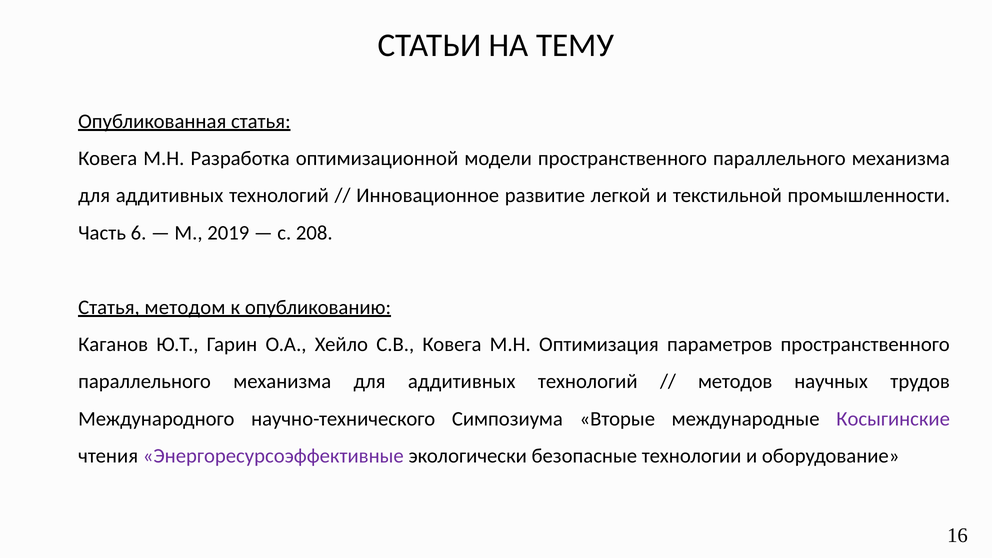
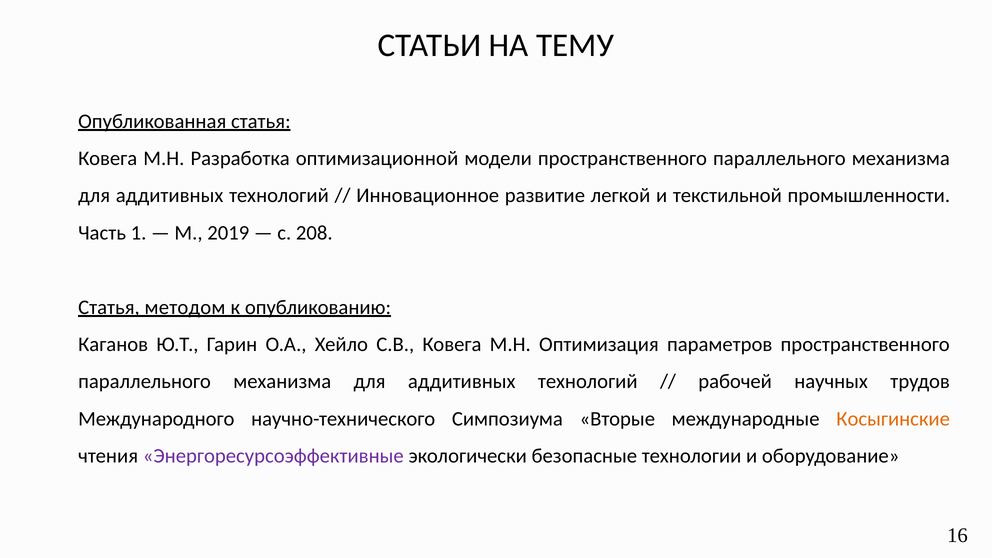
6: 6 -> 1 (139, 233)
методов: методов -> рабочей (735, 382)
Косыгинские colour: purple -> orange (893, 419)
